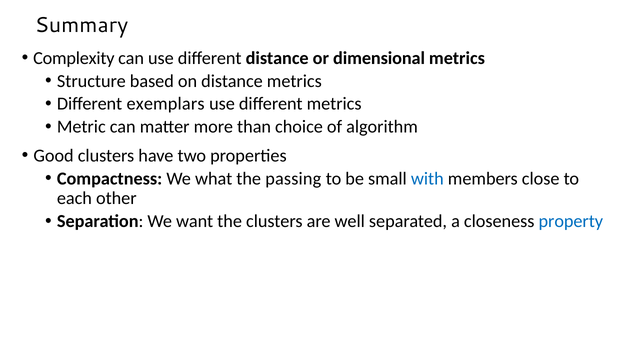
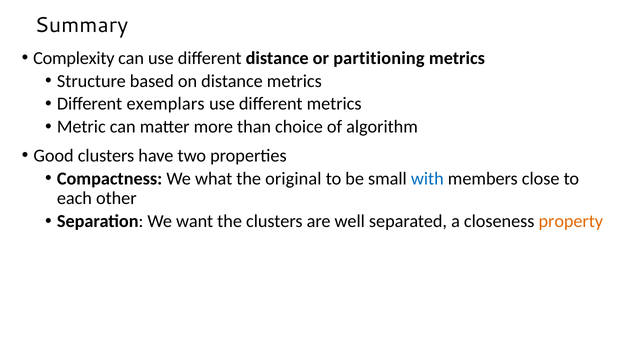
dimensional: dimensional -> partitioning (379, 58)
passing: passing -> original (293, 178)
property colour: blue -> orange (571, 221)
